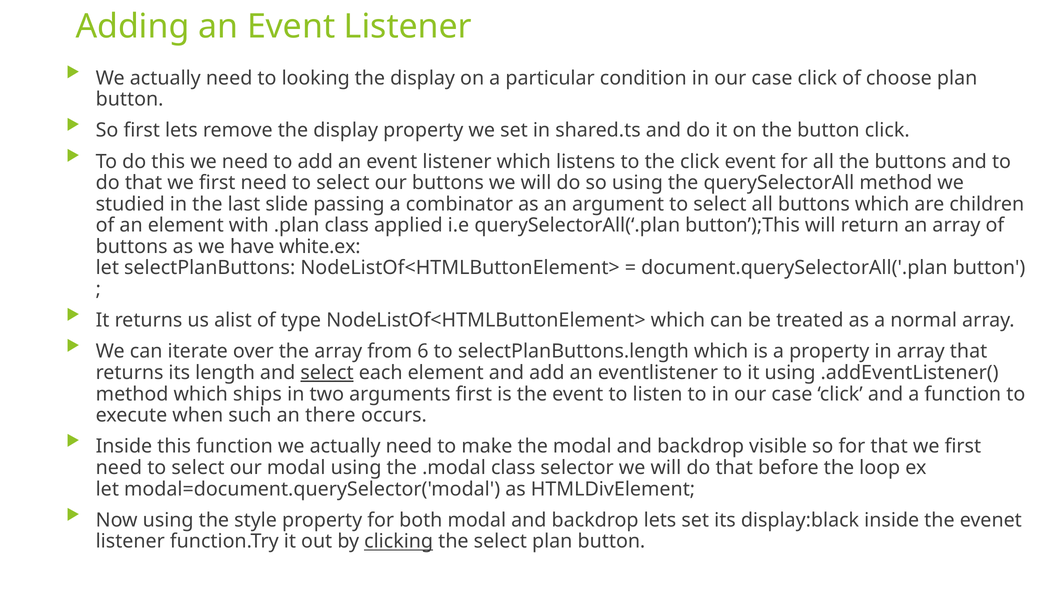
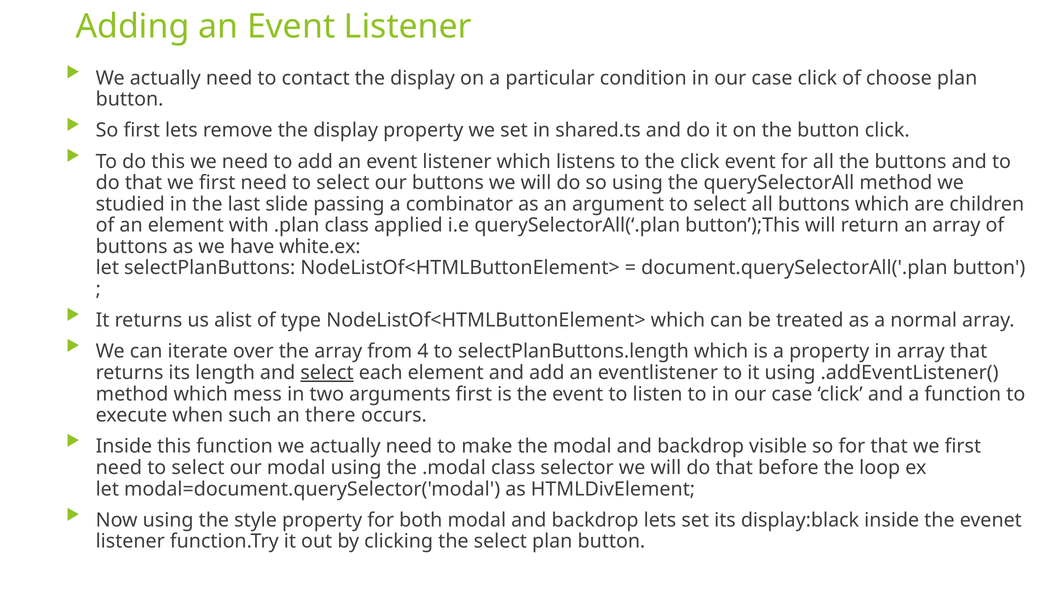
looking: looking -> contact (316, 78)
6: 6 -> 4 (423, 351)
ships: ships -> mess (257, 394)
clicking underline: present -> none (399, 541)
